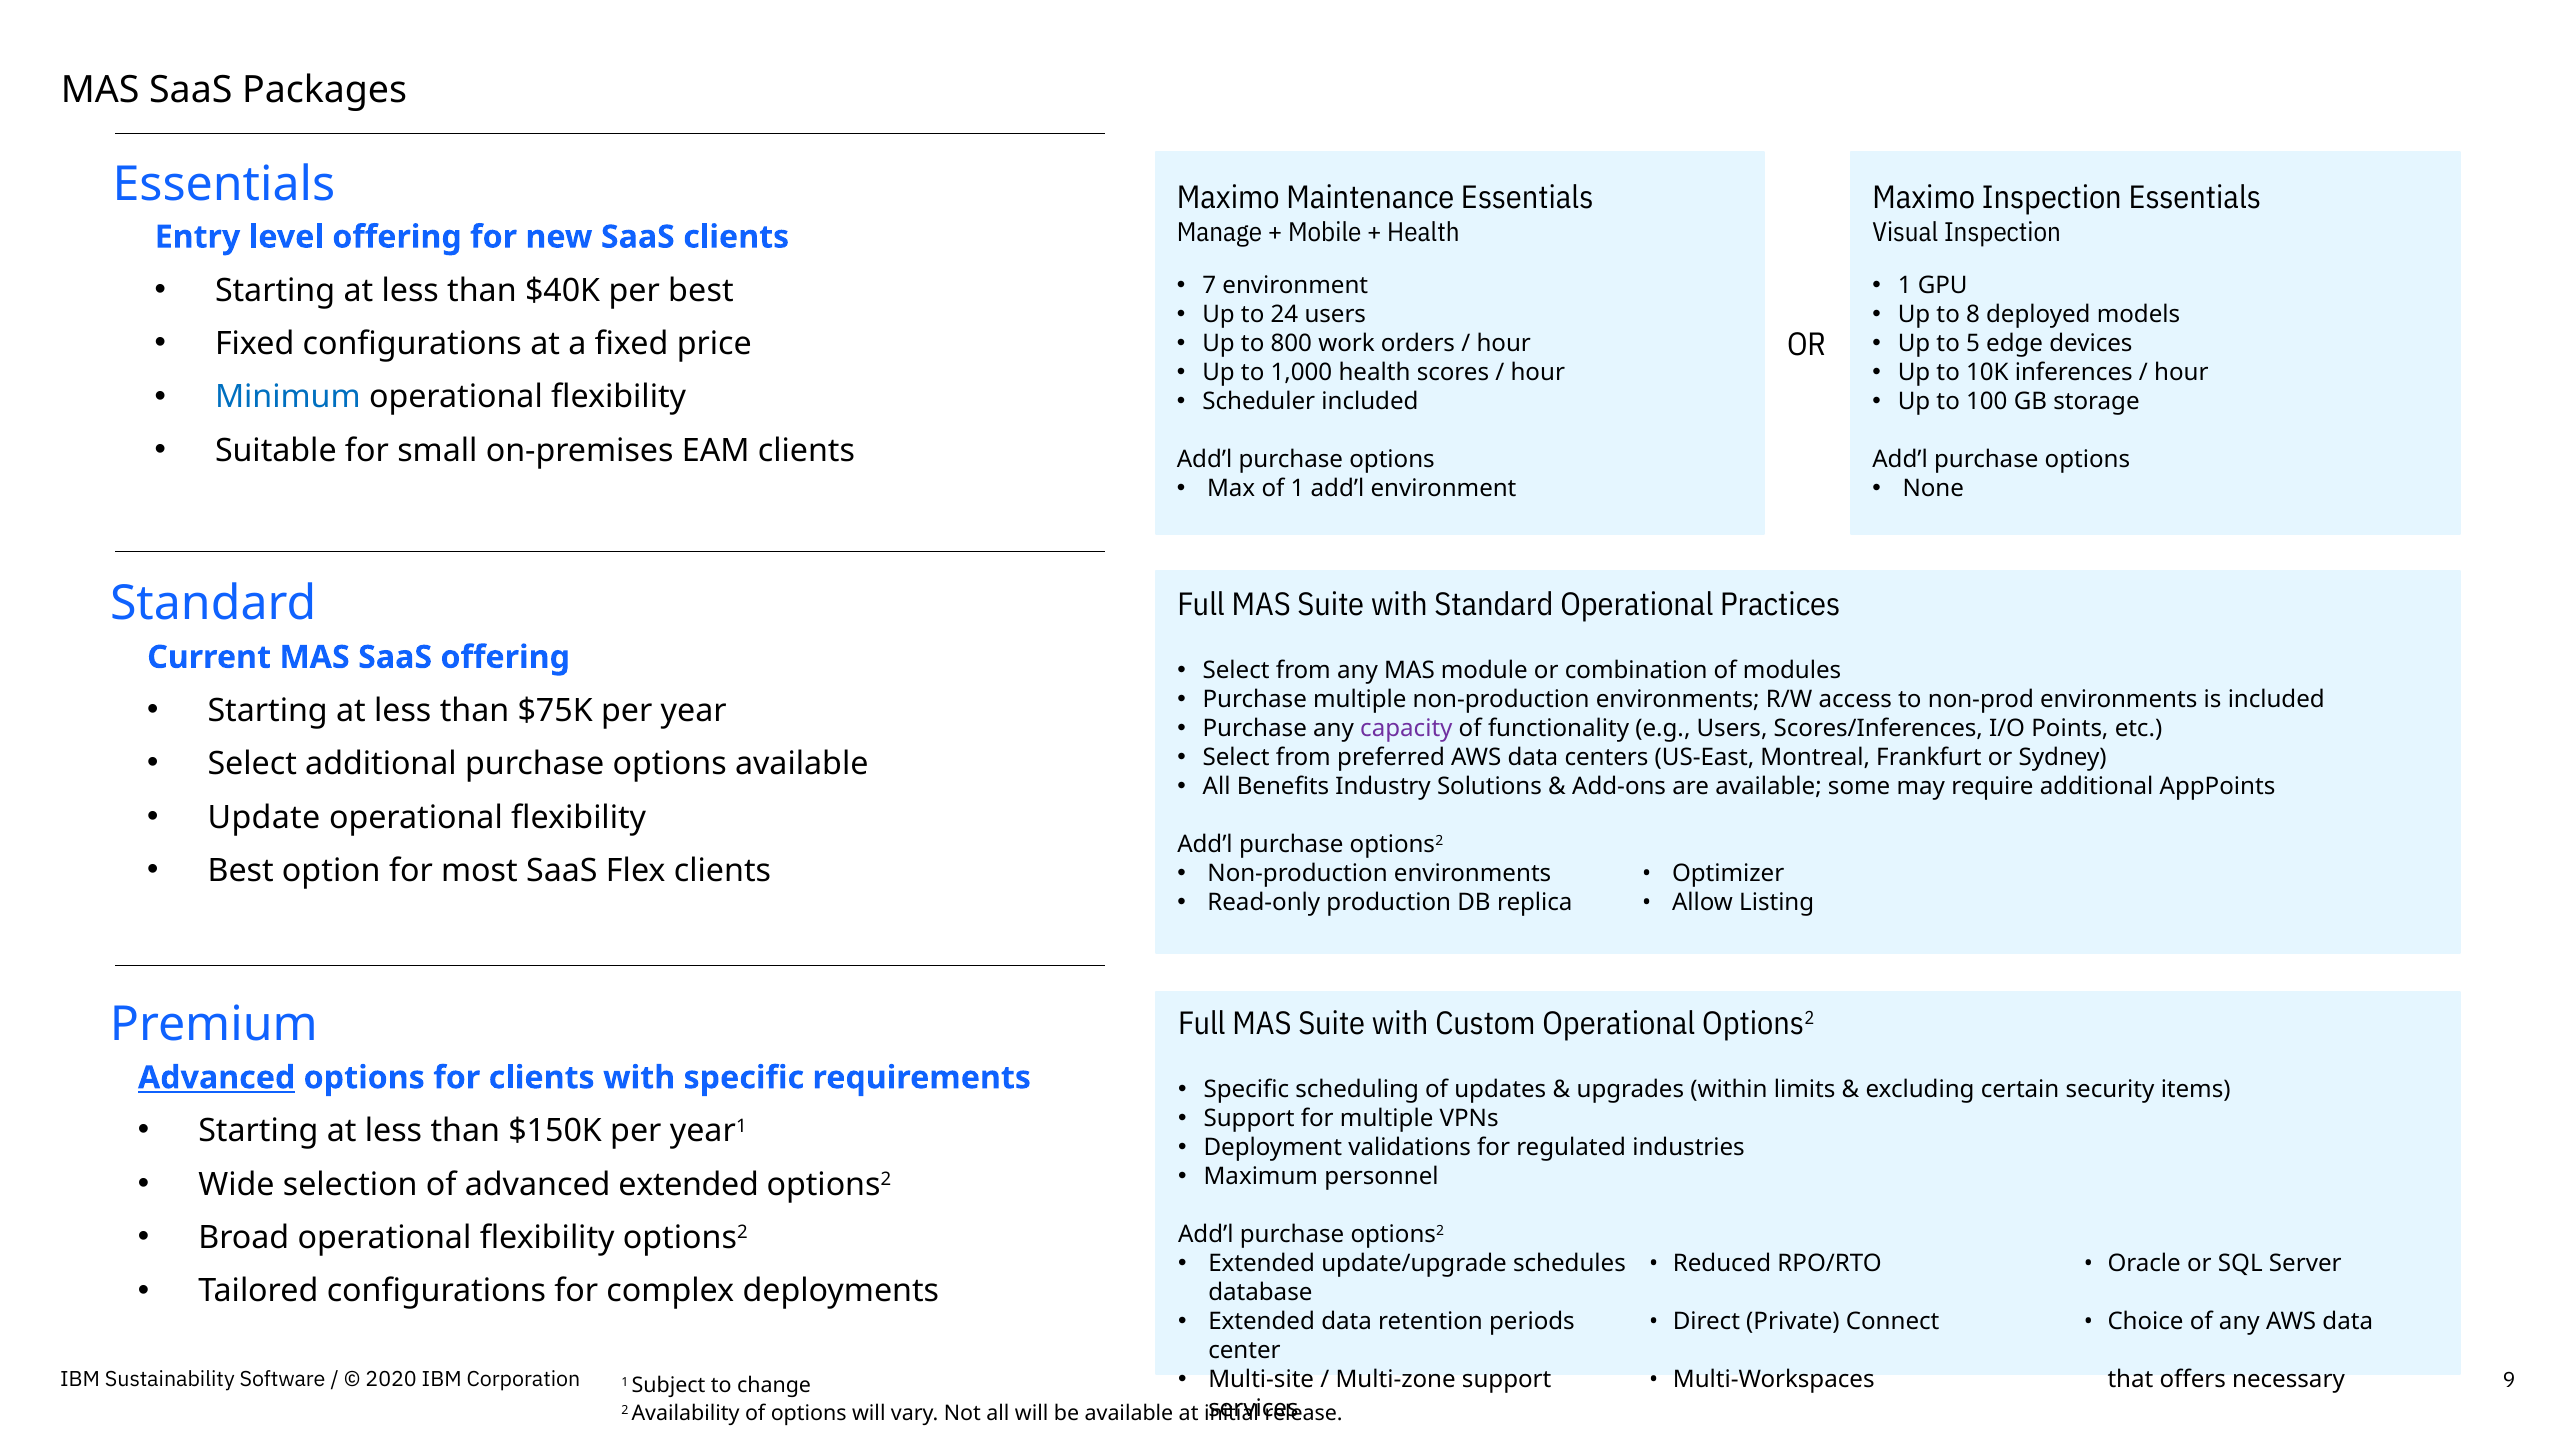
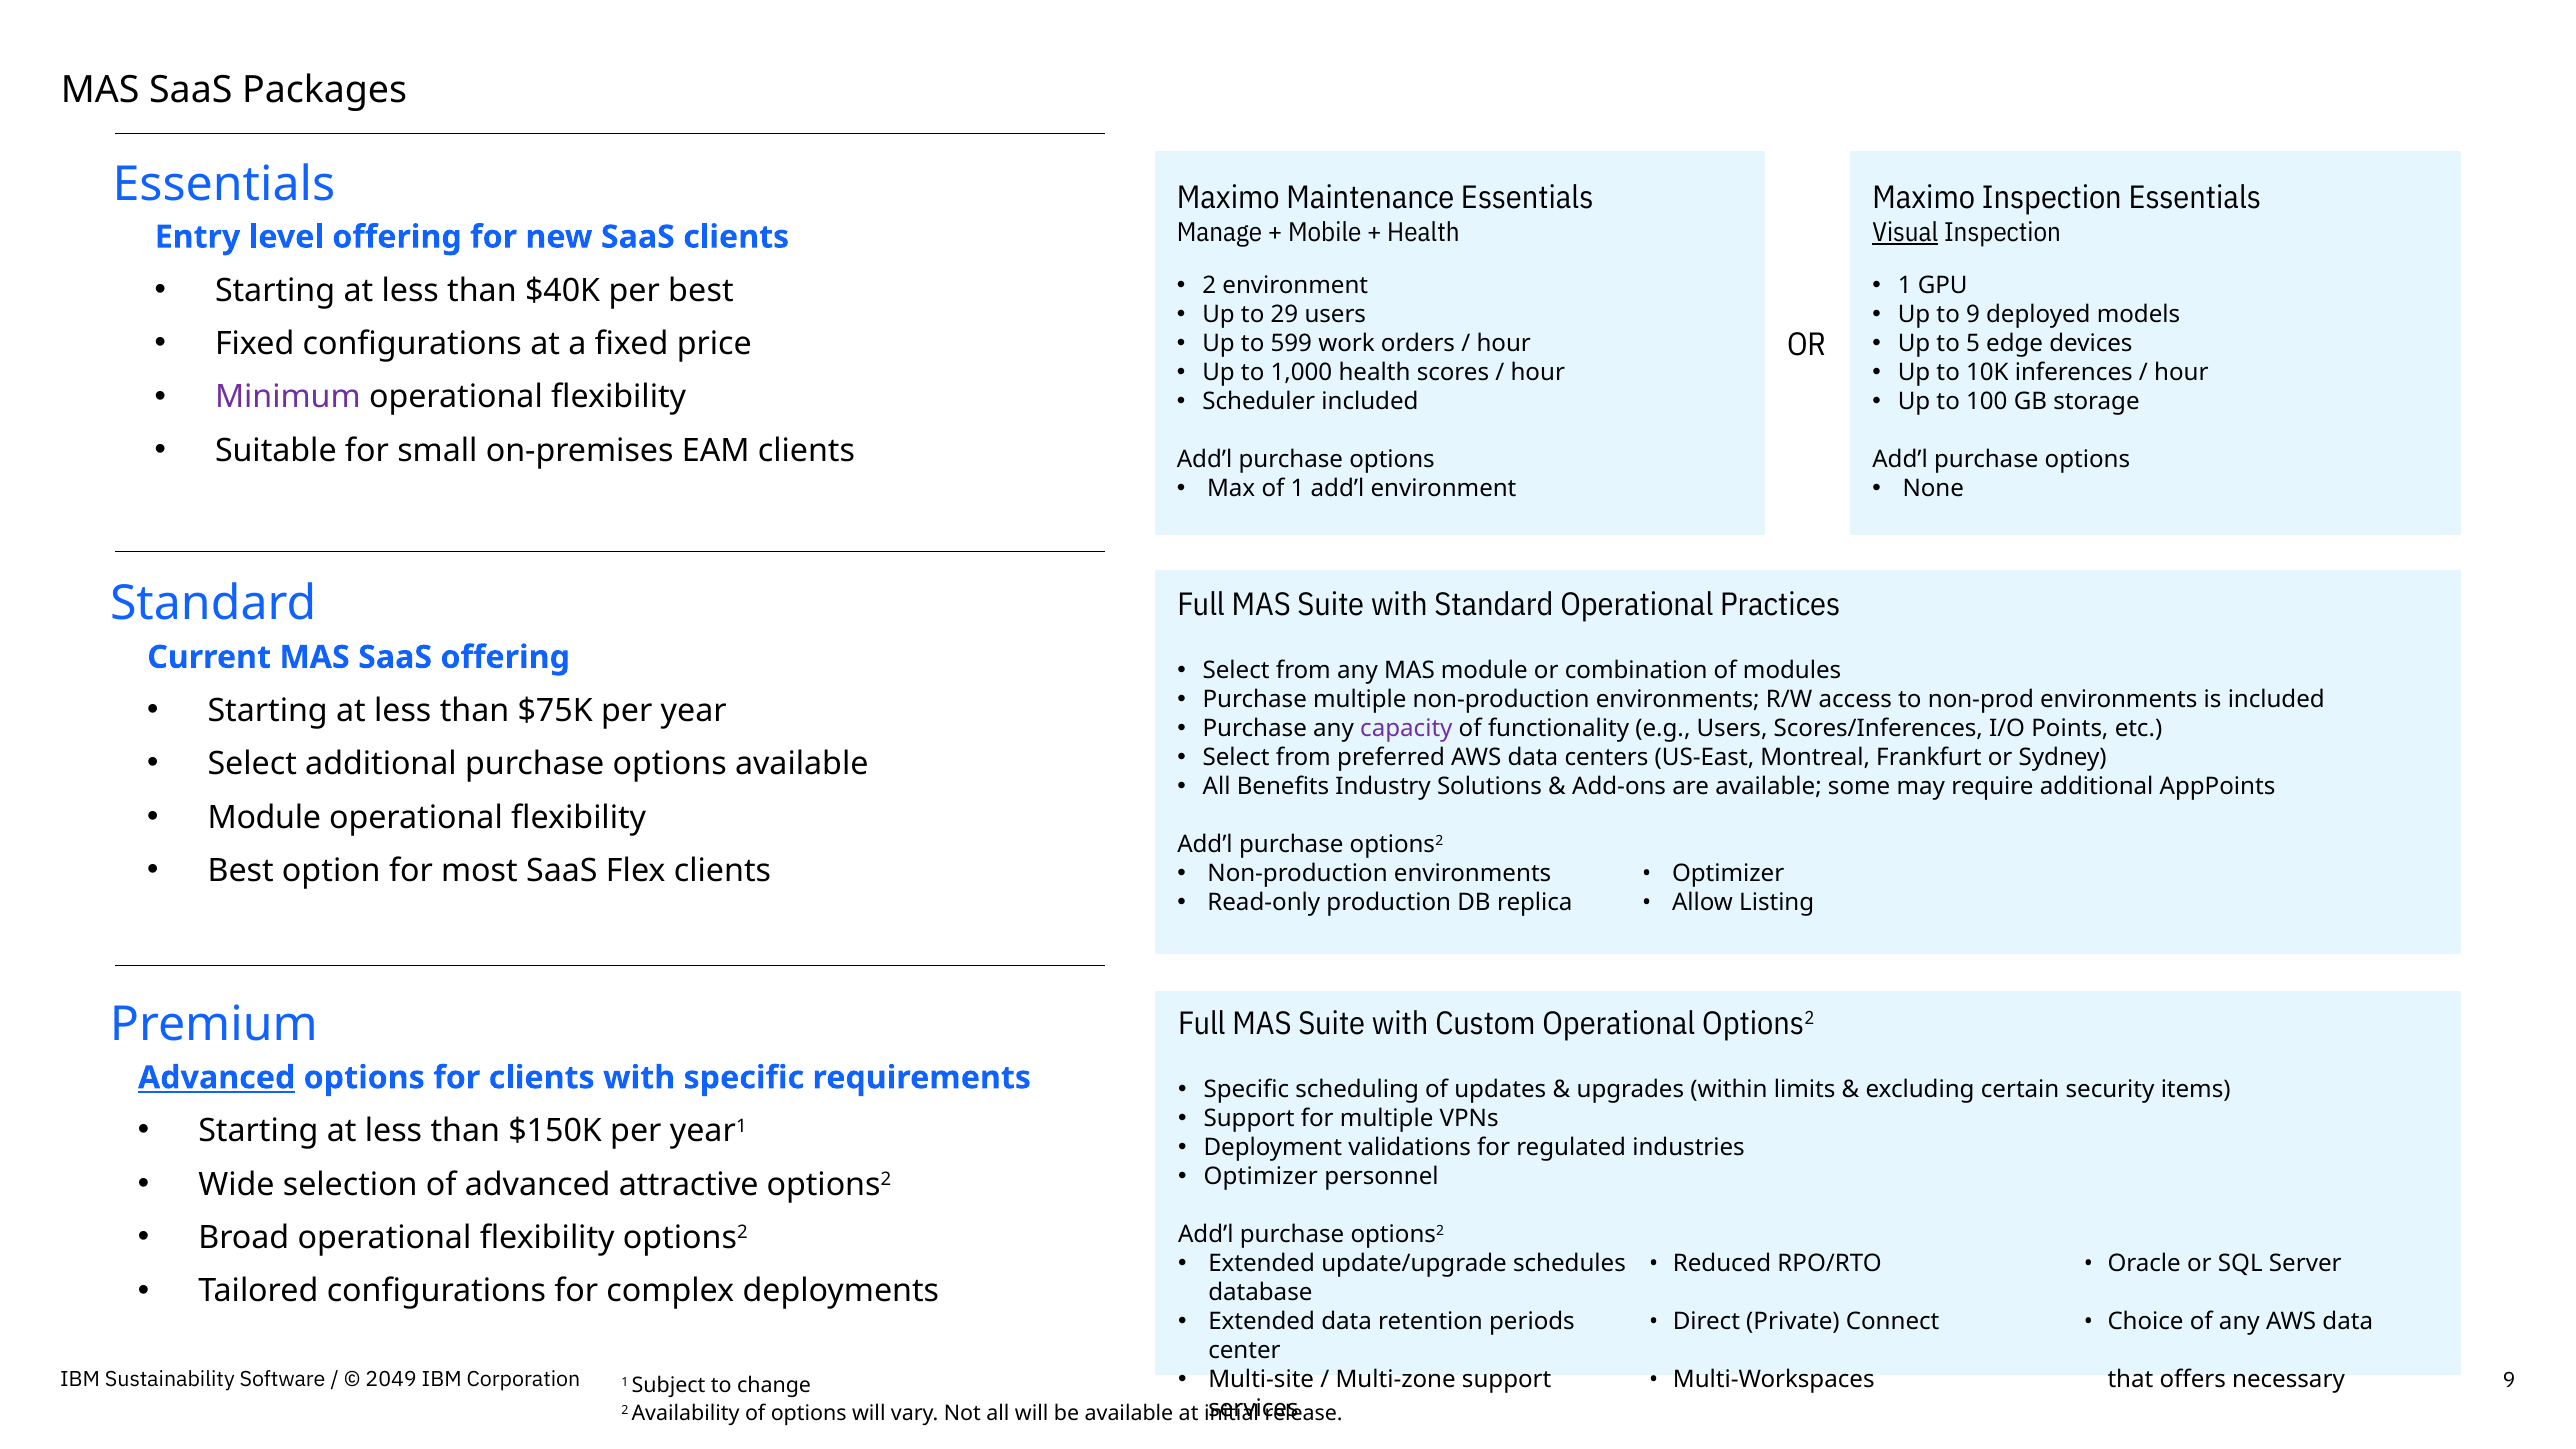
Visual underline: none -> present (1905, 233)
7: 7 -> 2 (1209, 286)
24: 24 -> 29 (1284, 315)
to 8: 8 -> 9 (1973, 315)
800: 800 -> 599 (1291, 344)
Minimum colour: blue -> purple (288, 397)
Update: Update -> Module (264, 817)
Maximum: Maximum -> Optimizer (1261, 1177)
advanced extended: extended -> attractive (689, 1184)
2020: 2020 -> 2049 (391, 1379)
